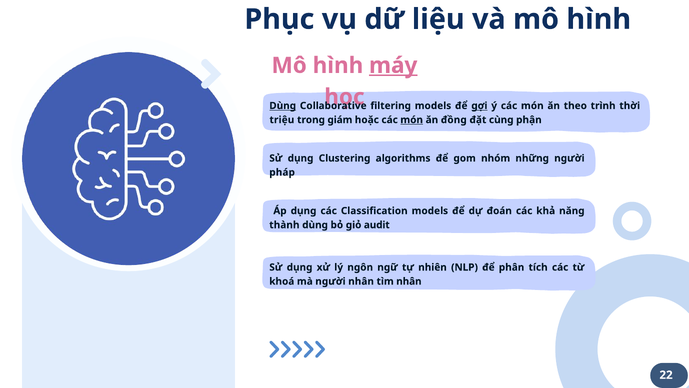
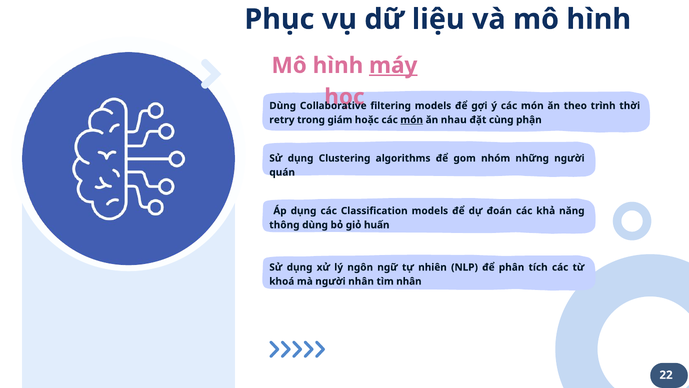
Dùng underline: present -> none (283, 106)
gợi underline: present -> none (479, 106)
triệu: triệu -> retry (282, 120)
đồng: đồng -> nhau (454, 120)
pháp: pháp -> quán (282, 172)
thành: thành -> thông (284, 225)
audit: audit -> huấn (377, 225)
